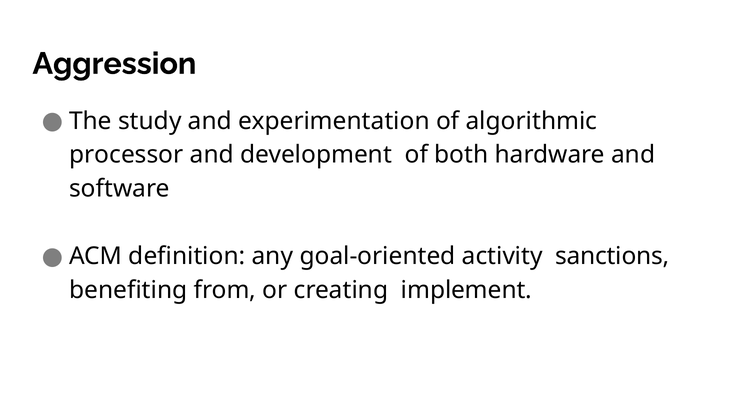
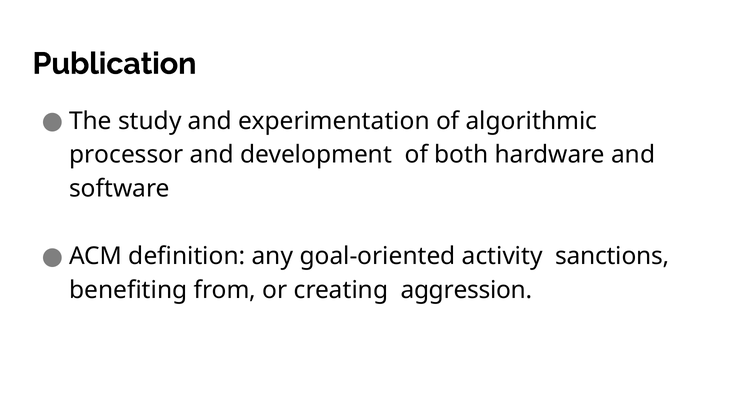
Aggression: Aggression -> Publication (114, 64)
implement: implement -> aggression (467, 290)
